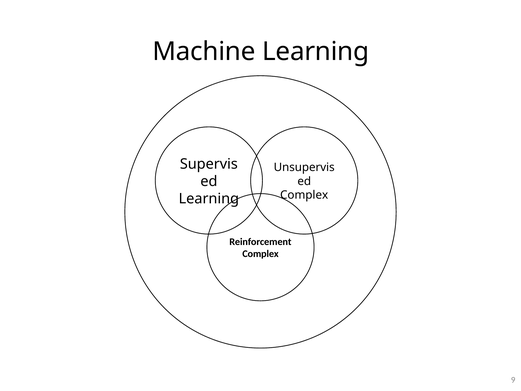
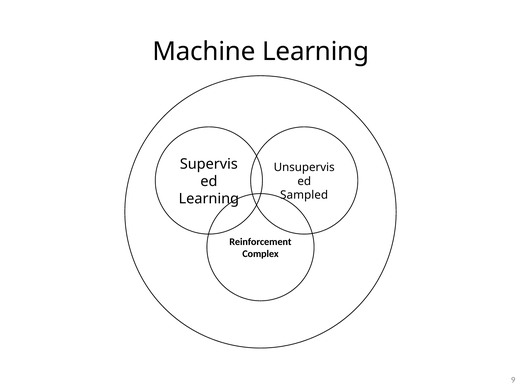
Complex: Complex -> Sampled (304, 195)
